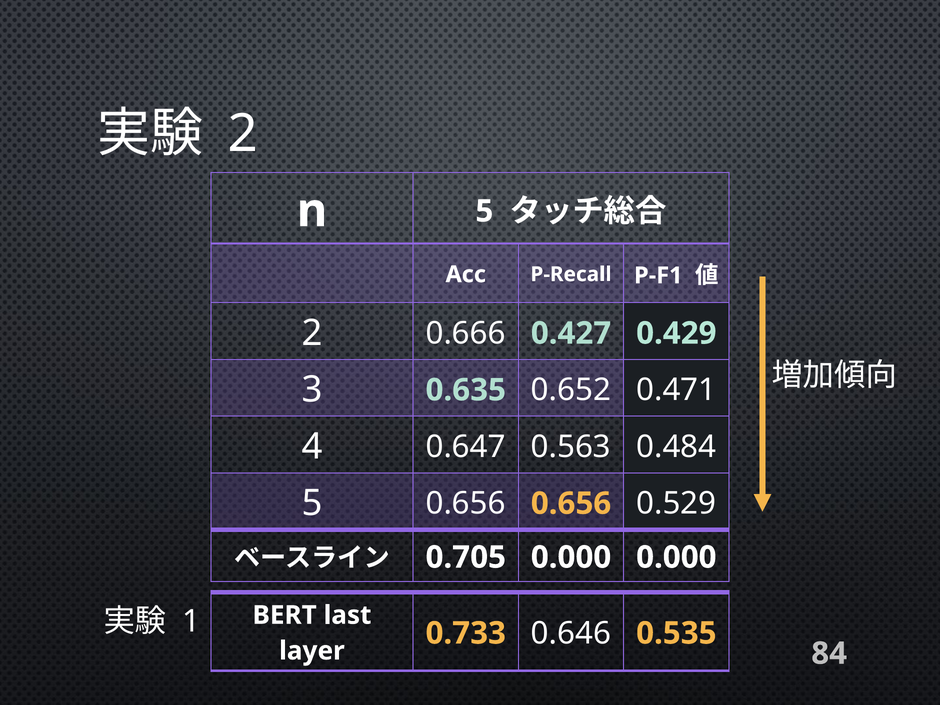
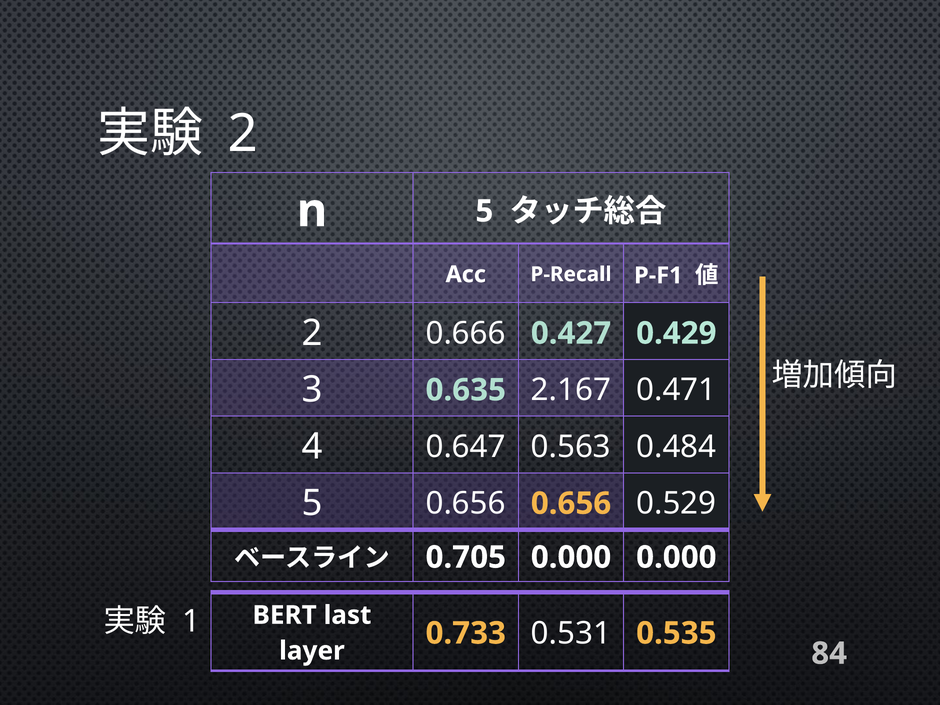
0.652: 0.652 -> 2.167 (571, 390)
0.646: 0.646 -> 0.531 (571, 633)
